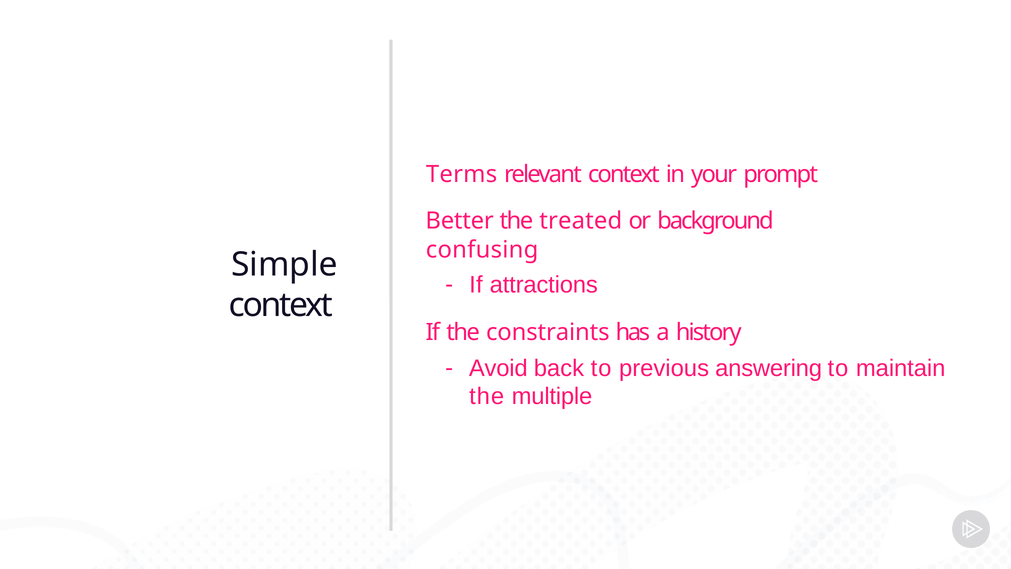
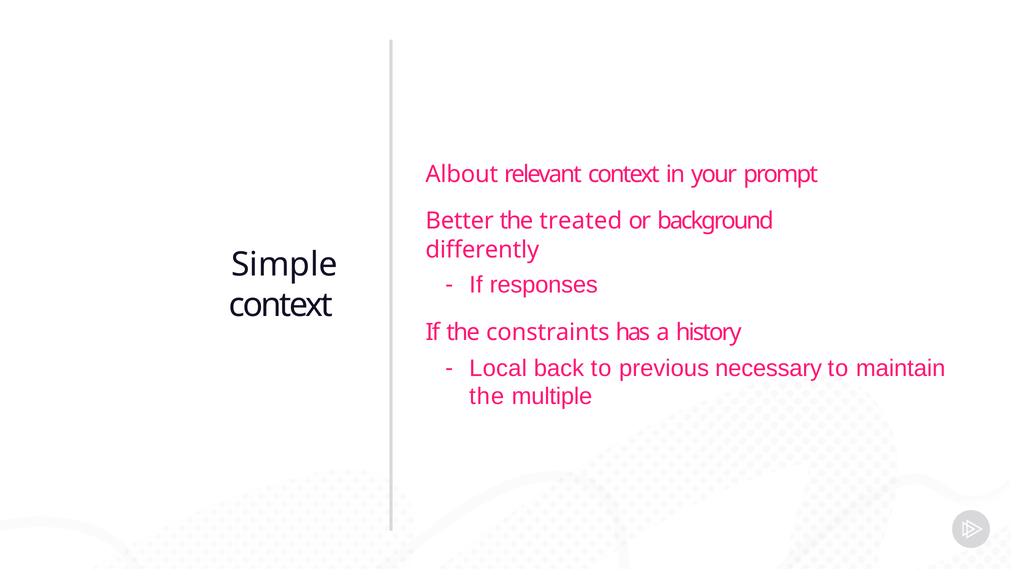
Terms: Terms -> Albout (462, 174)
confusing: confusing -> differently (482, 250)
attractions: attractions -> responses (544, 285)
Avoid: Avoid -> Local (498, 368)
answering: answering -> necessary (769, 368)
